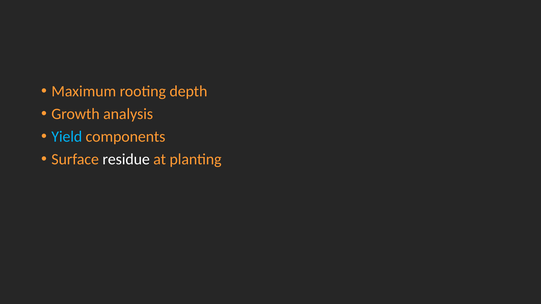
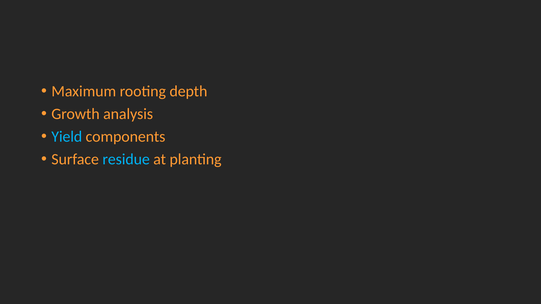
residue colour: white -> light blue (126, 160)
